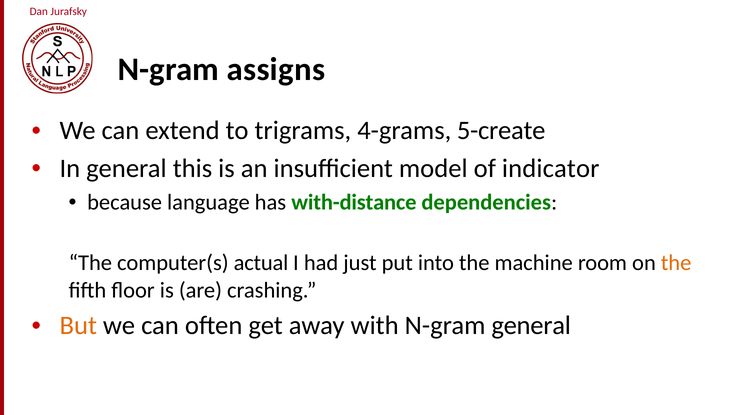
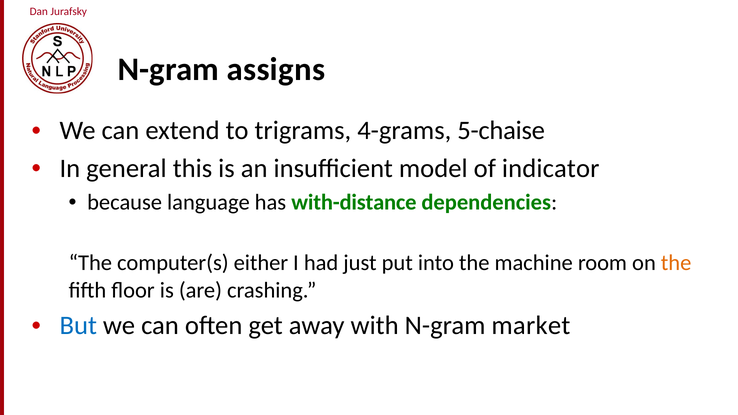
5-create: 5-create -> 5-chaise (501, 131)
actual: actual -> either (261, 263)
But colour: orange -> blue (78, 326)
N-gram general: general -> market (531, 326)
